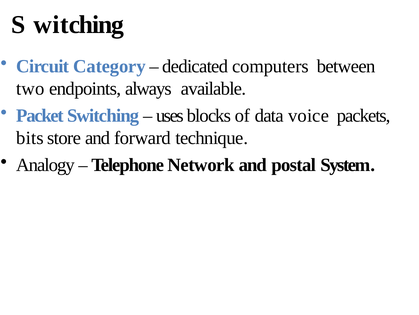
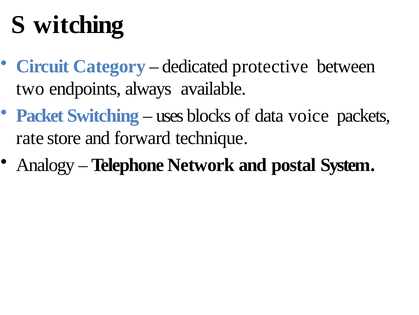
computers: computers -> protective (270, 66)
bits: bits -> rate (30, 138)
